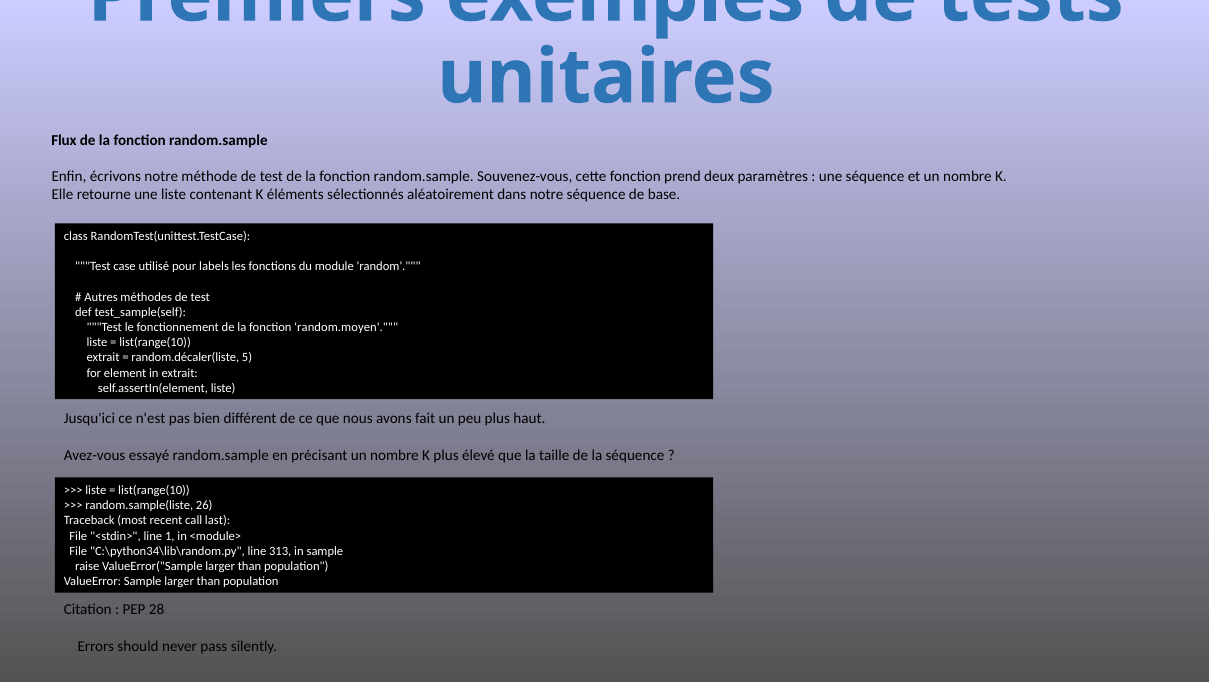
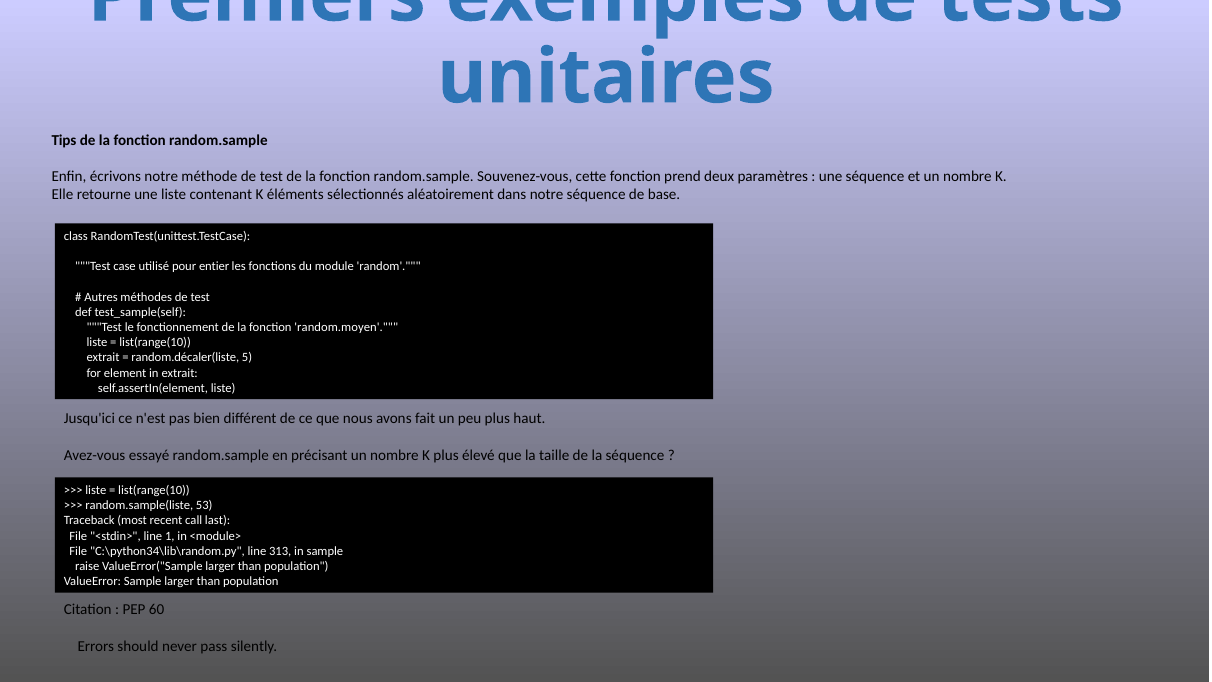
Flux: Flux -> Tips (64, 140)
labels: labels -> entier (214, 266)
26: 26 -> 53 (204, 505)
28: 28 -> 60 (157, 610)
